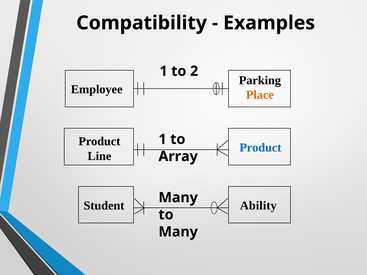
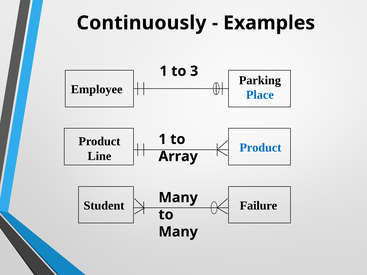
Compatibility: Compatibility -> Continuously (141, 23)
2: 2 -> 3 (194, 71)
Place colour: orange -> blue (260, 95)
Ability: Ability -> Failure (258, 206)
